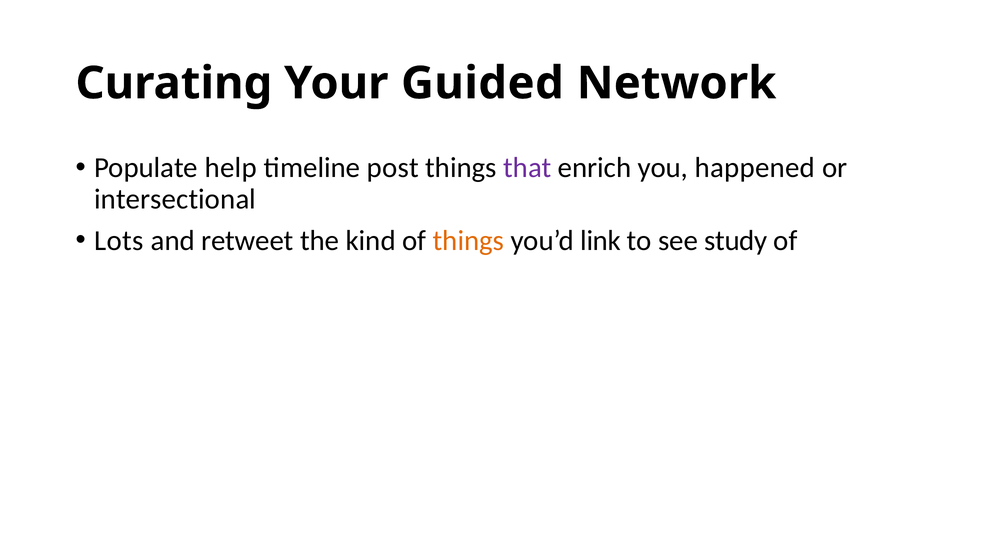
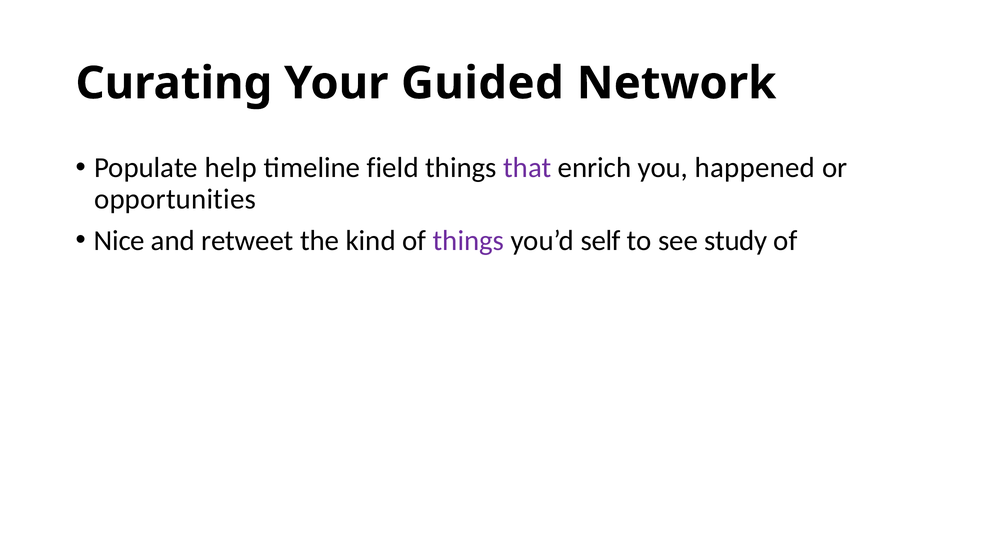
post: post -> field (393, 168)
intersectional: intersectional -> opportunities (175, 199)
Lots: Lots -> Nice (119, 240)
things colour: orange -> purple (469, 240)
link: link -> self (601, 240)
